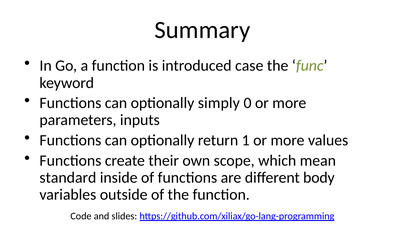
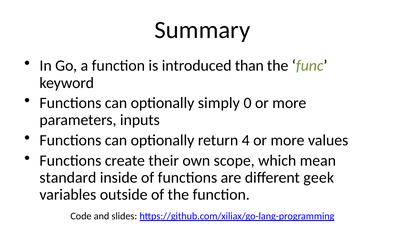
case: case -> than (249, 66)
1: 1 -> 4 (246, 140)
body: body -> geek (319, 178)
